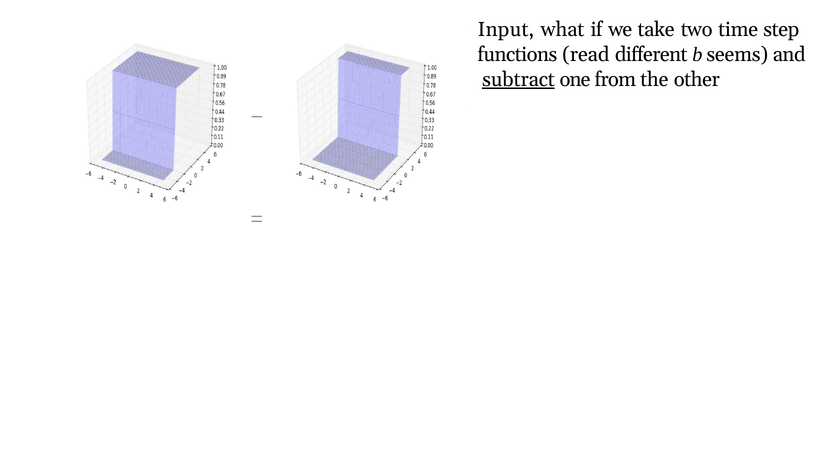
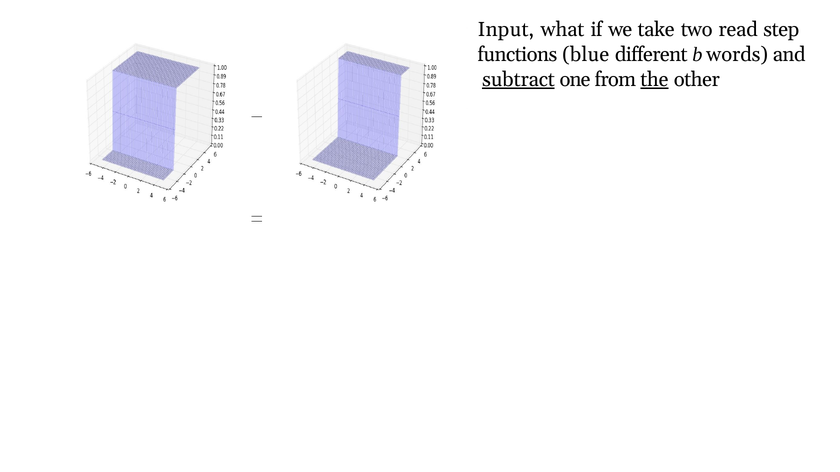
time: time -> read (738, 30)
read: read -> blue (586, 55)
seems: seems -> words (737, 55)
the underline: none -> present (654, 80)
